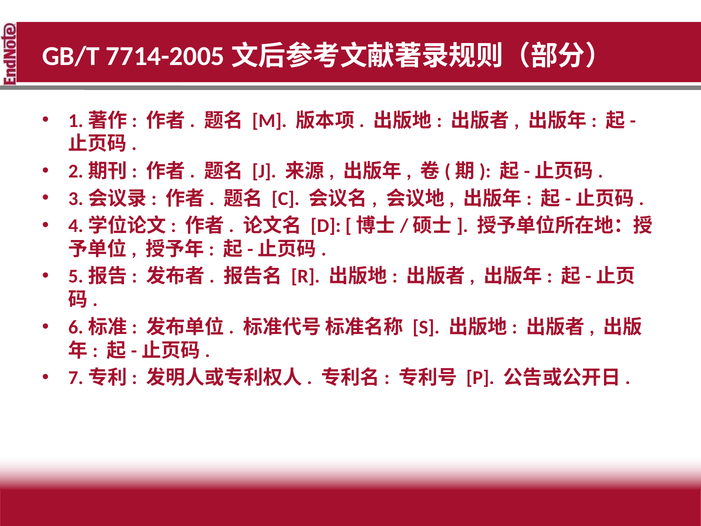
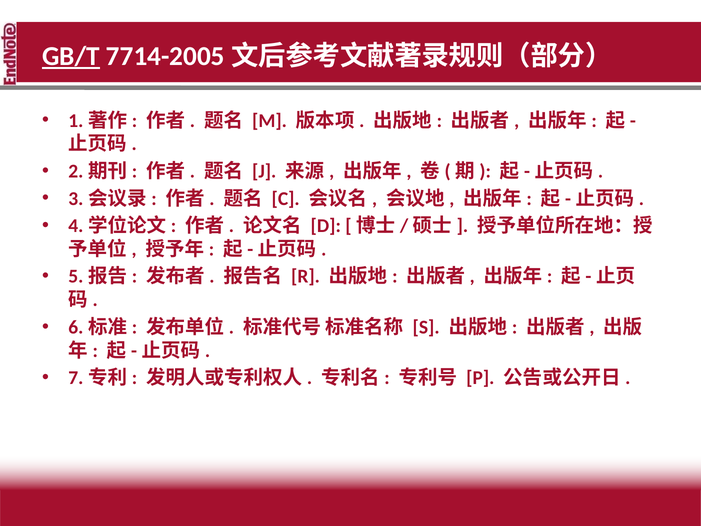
GB/T underline: none -> present (71, 56)
